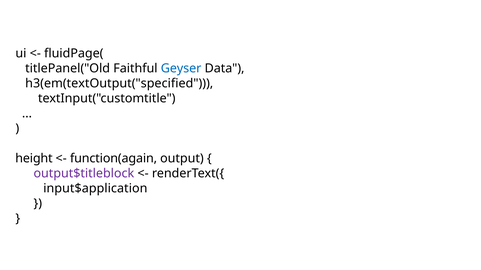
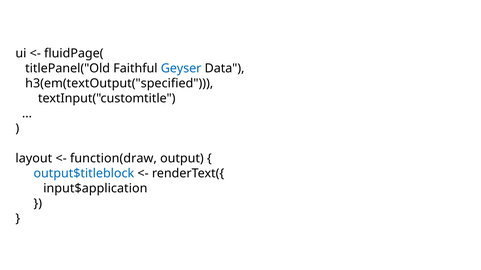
height: height -> layout (34, 159)
function(again: function(again -> function(draw (113, 159)
output$titleblock colour: purple -> blue (84, 174)
